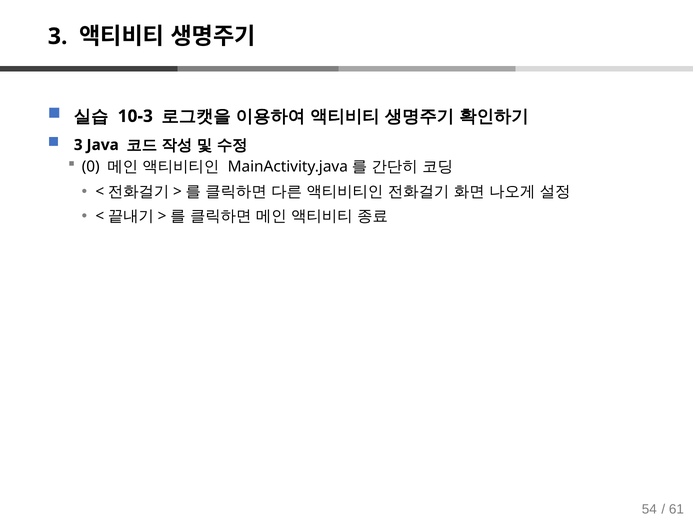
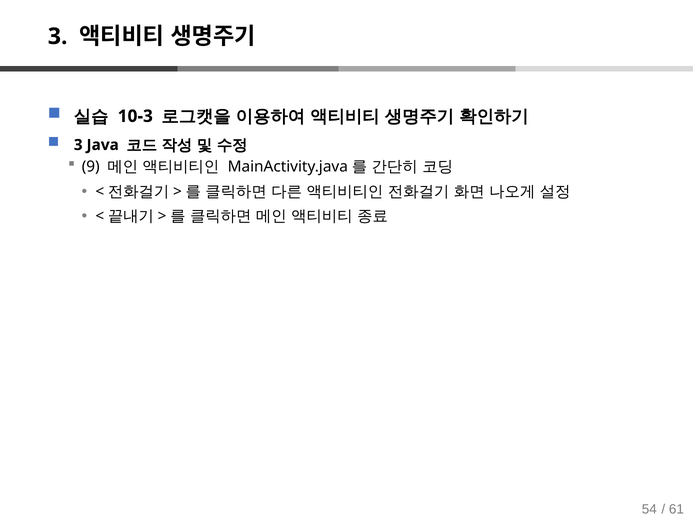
0: 0 -> 9 (91, 166)
